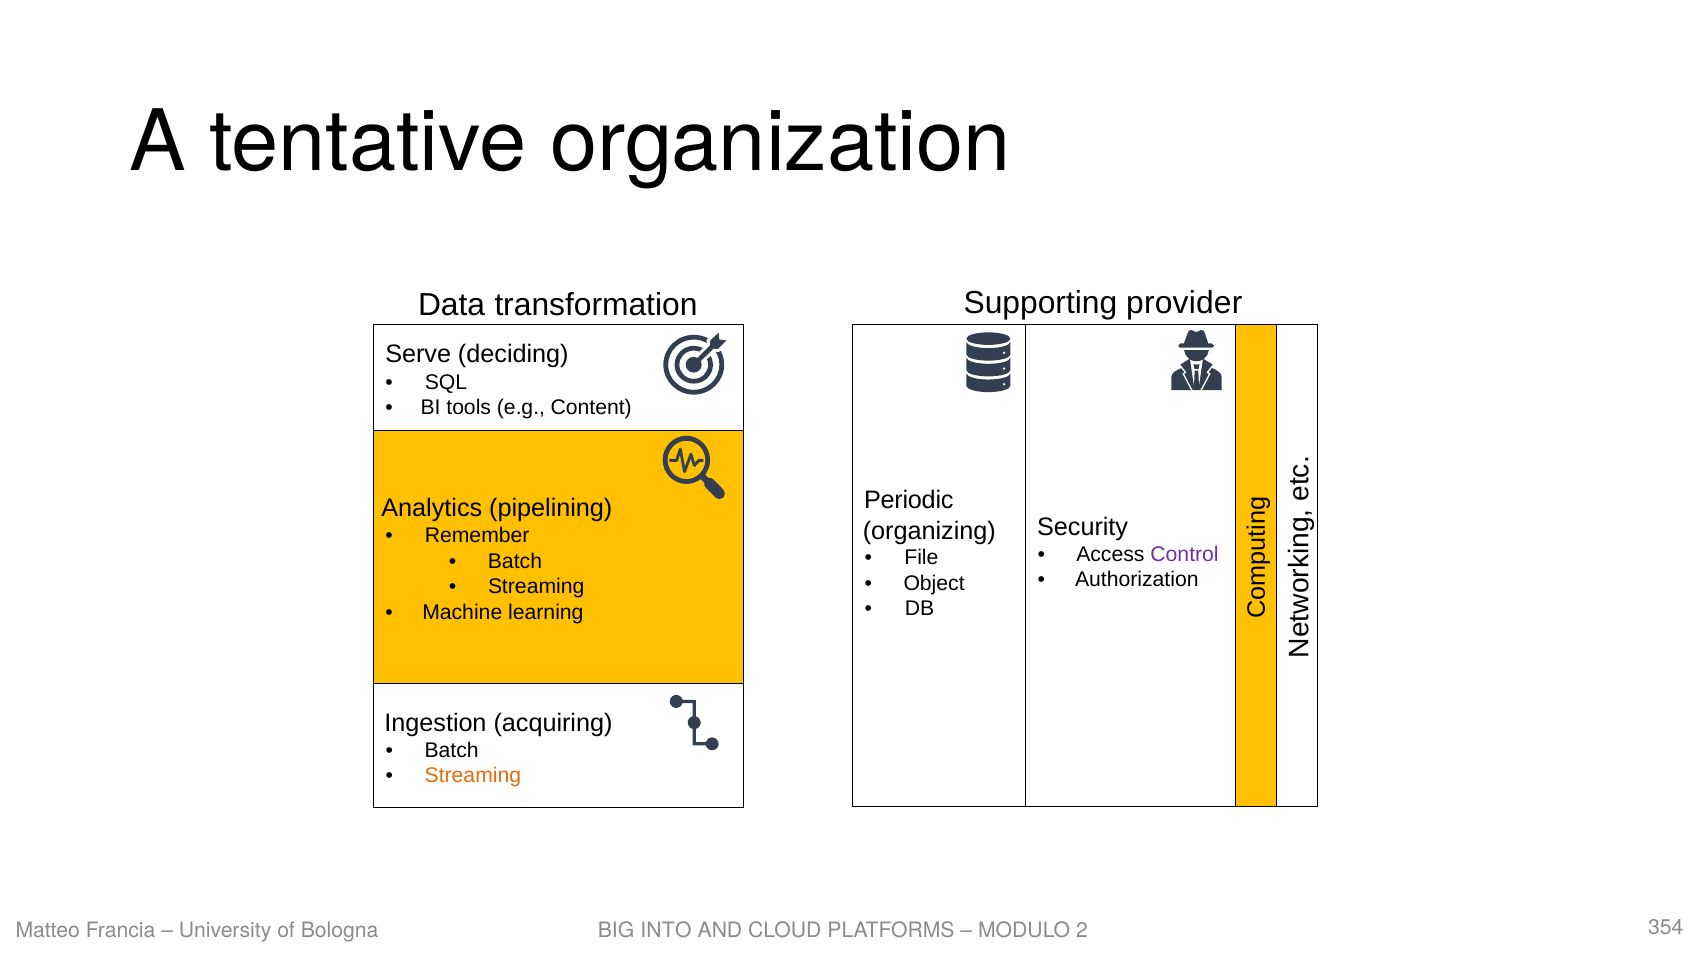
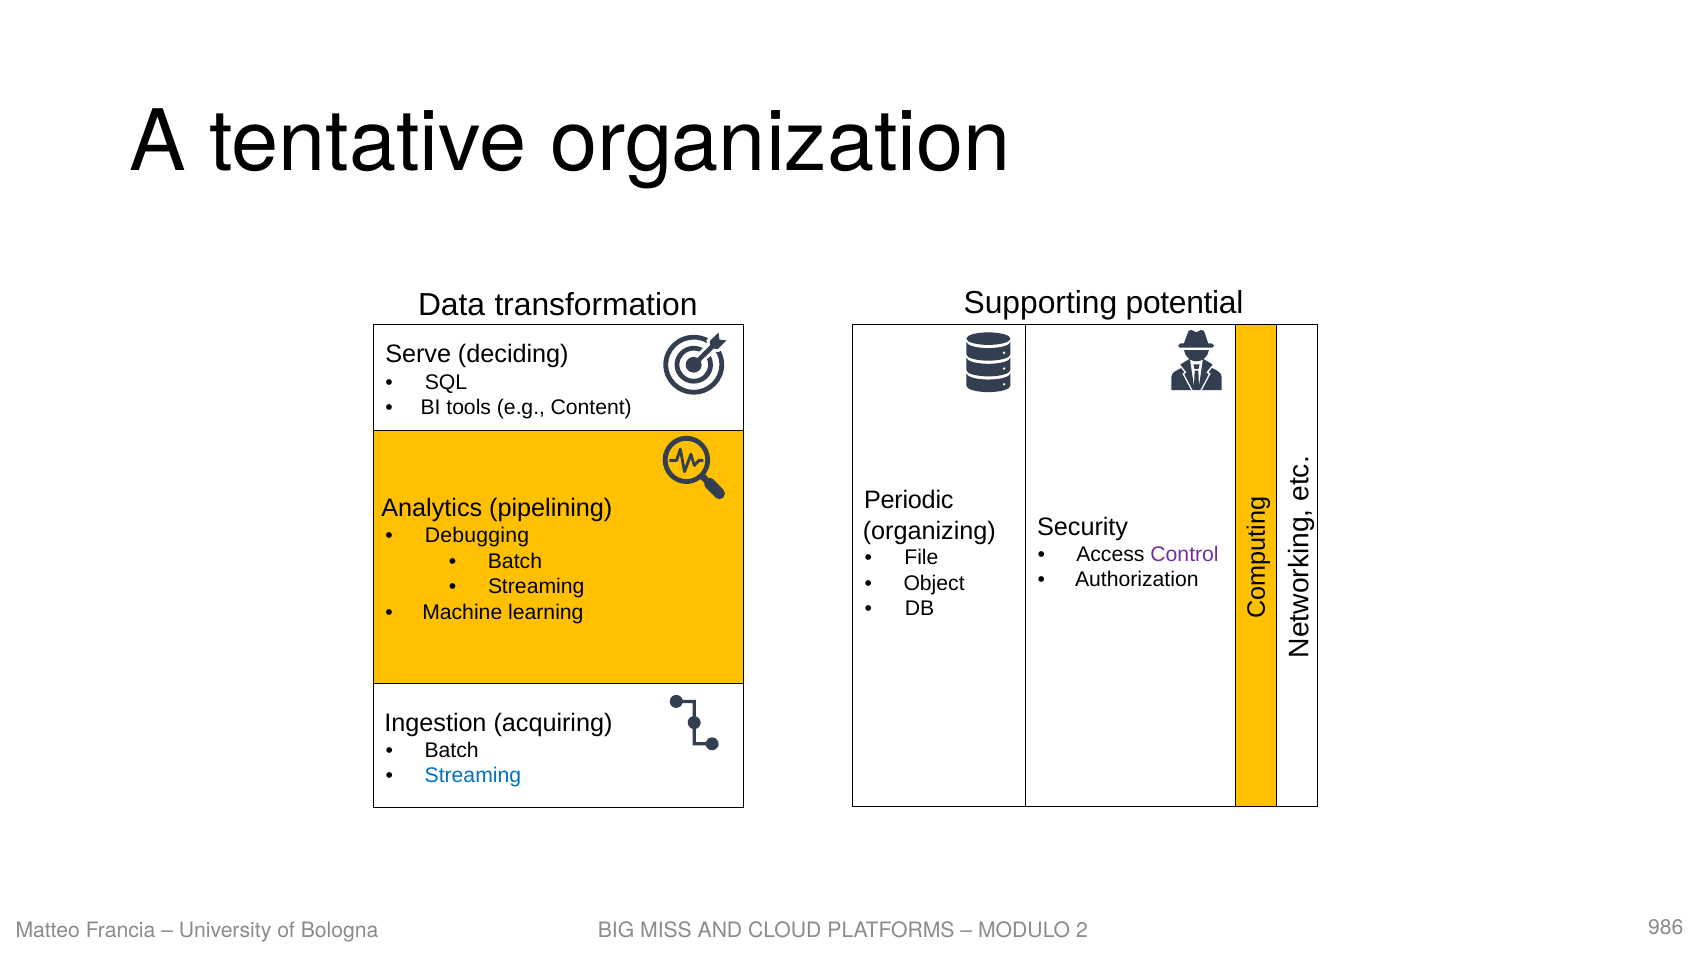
provider: provider -> potential (1185, 303)
Remember: Remember -> Debugging (477, 536)
Streaming colour: orange -> blue (473, 776)
INTO: INTO -> MISS (666, 930)
354: 354 -> 986 (1666, 928)
